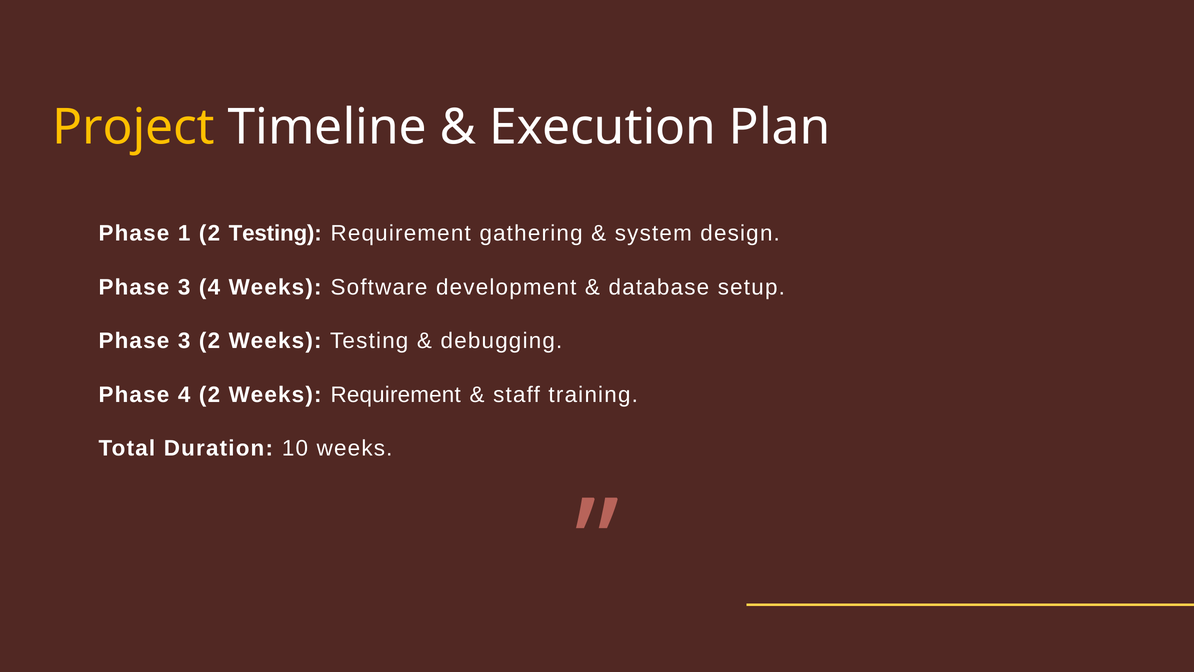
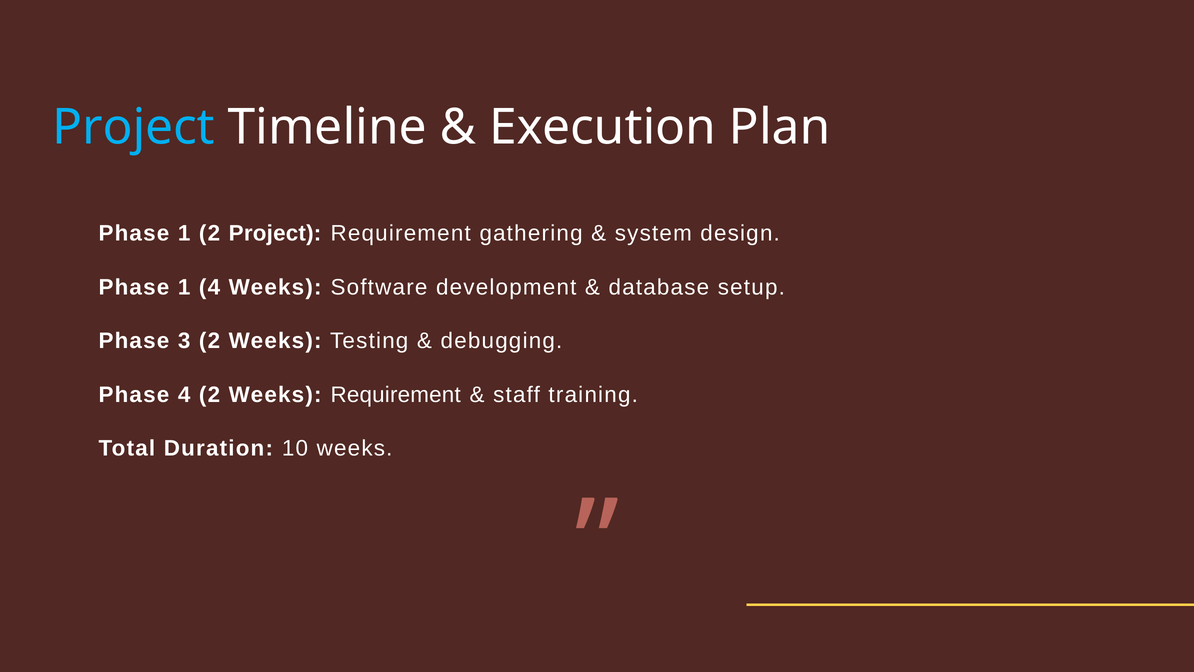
Project colour: yellow -> light blue (134, 127)
2 Testing: Testing -> Project (275, 233)
3: 3 -> 1 (184, 287)
